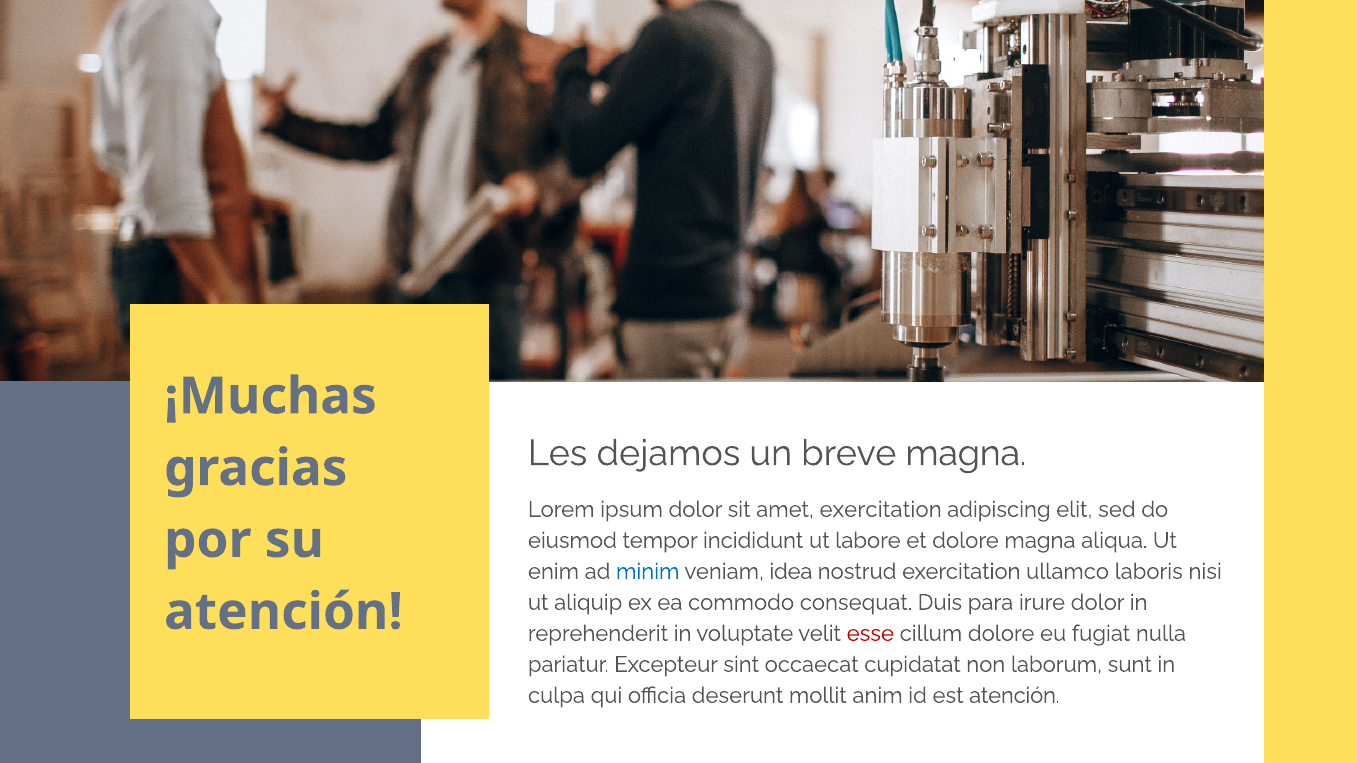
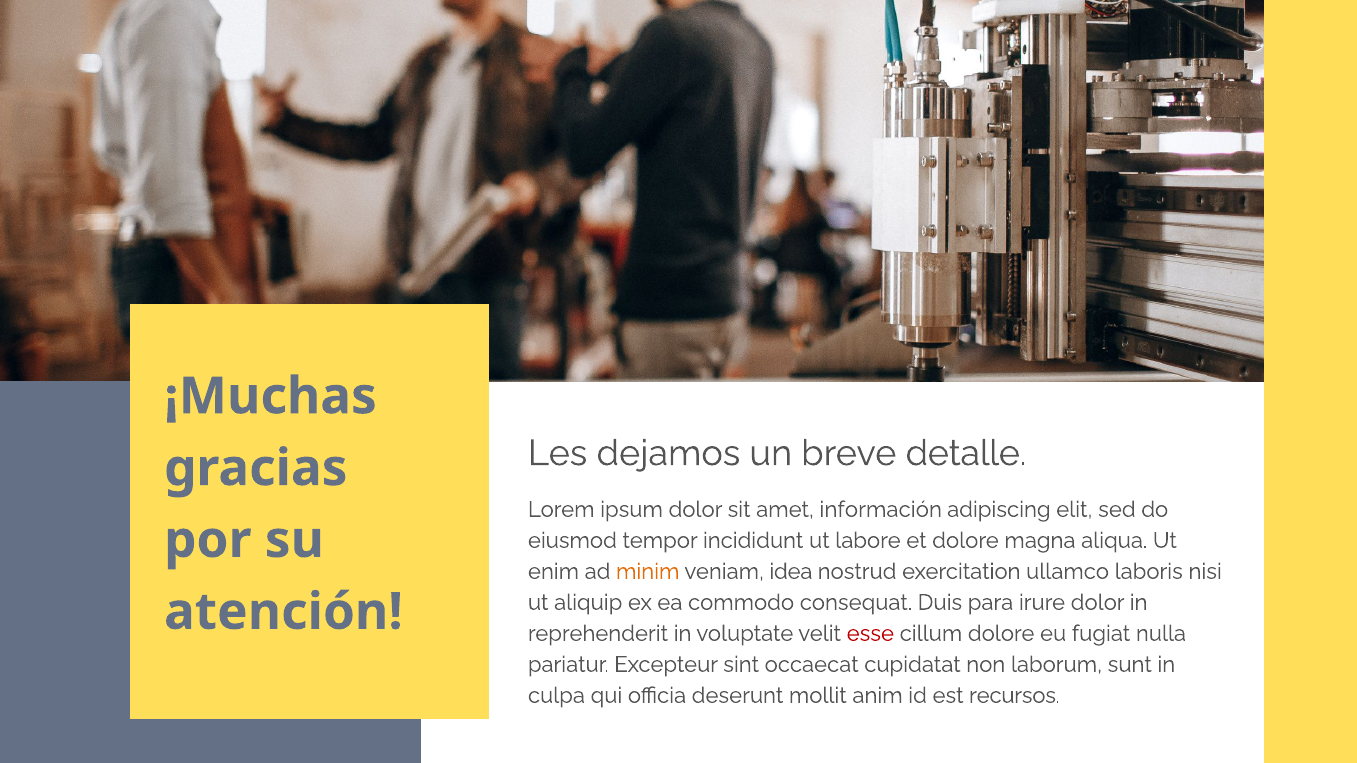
breve magna: magna -> detalle (966, 453)
amet exercitation: exercitation -> información (881, 510)
minim colour: blue -> orange (648, 572)
est atención: atención -> recursos (1015, 696)
